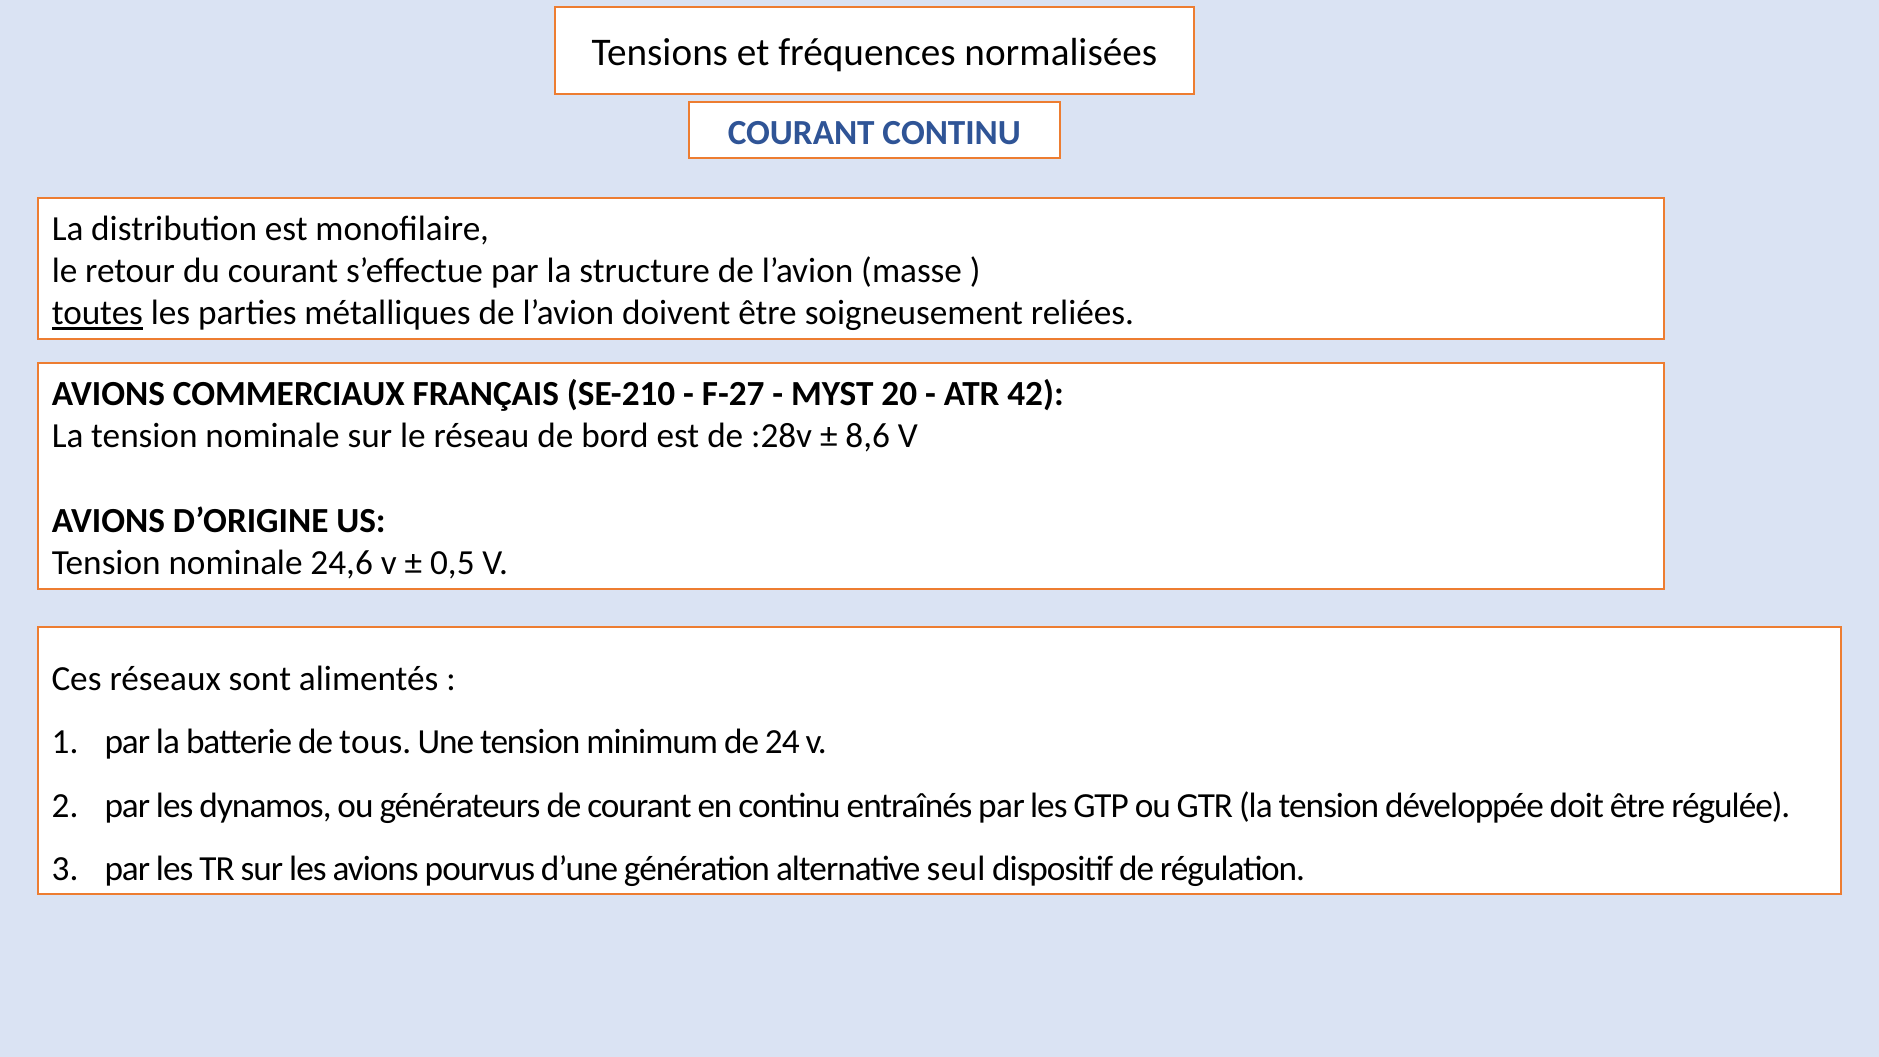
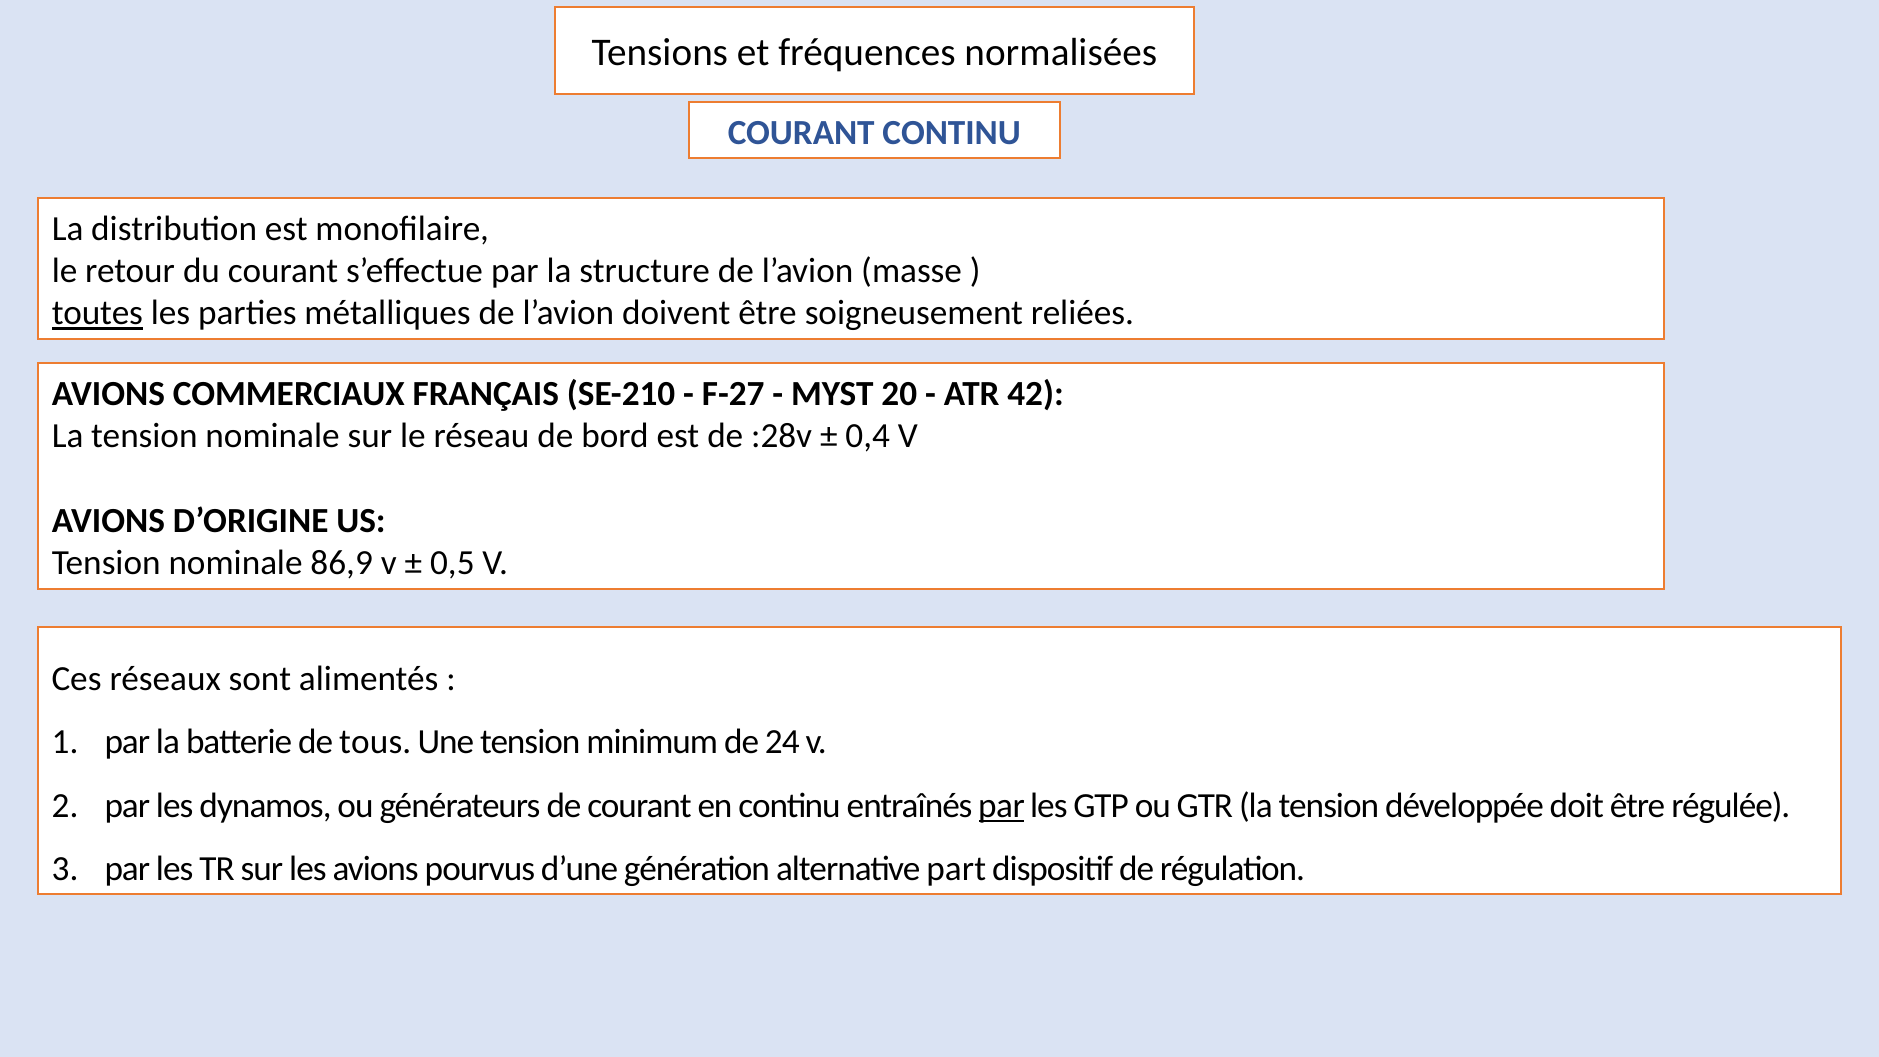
8,6: 8,6 -> 0,4 (868, 436)
24,6: 24,6 -> 86,9 (342, 563)
par underline: none -> present (1001, 805)
seul: seul -> part (956, 869)
